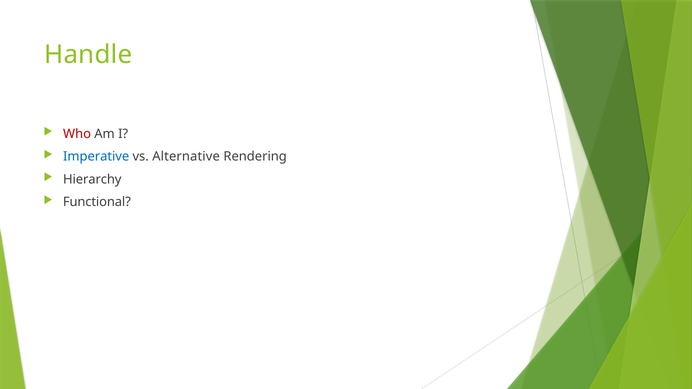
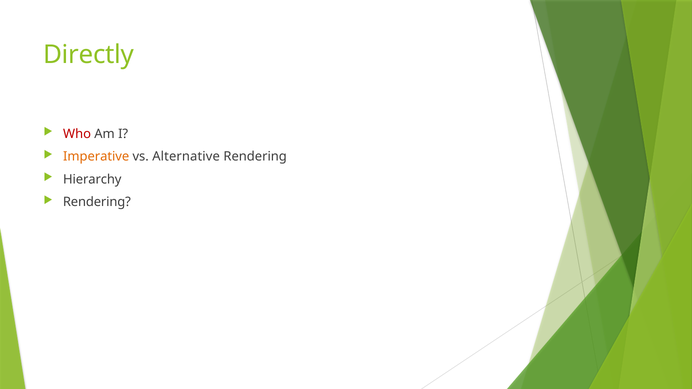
Handle: Handle -> Directly (89, 55)
Imperative colour: blue -> orange (96, 157)
Functional: Functional -> Rendering (97, 202)
